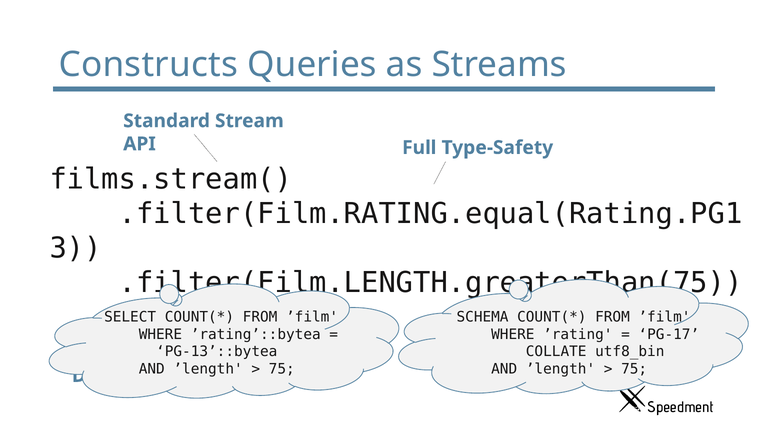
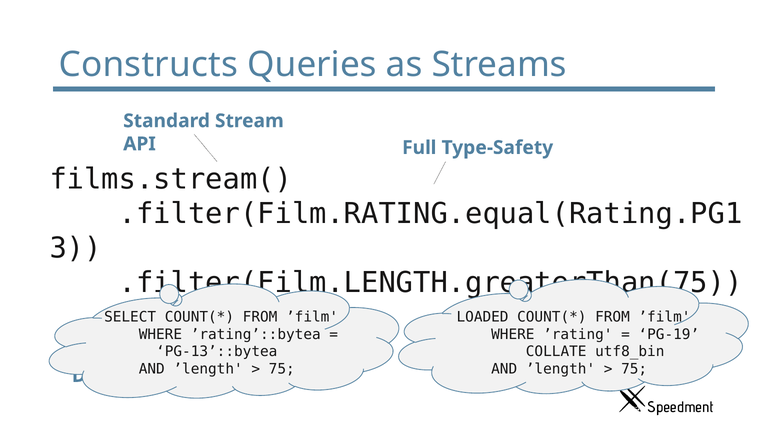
SCHEMA: SCHEMA -> LOADED (483, 317)
PG-17: PG-17 -> PG-19 (669, 334)
